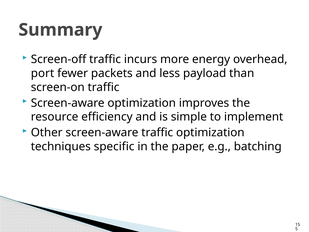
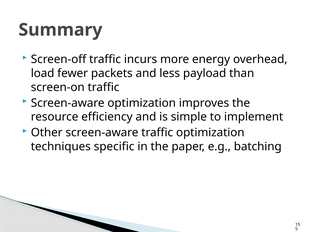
port: port -> load (43, 73)
